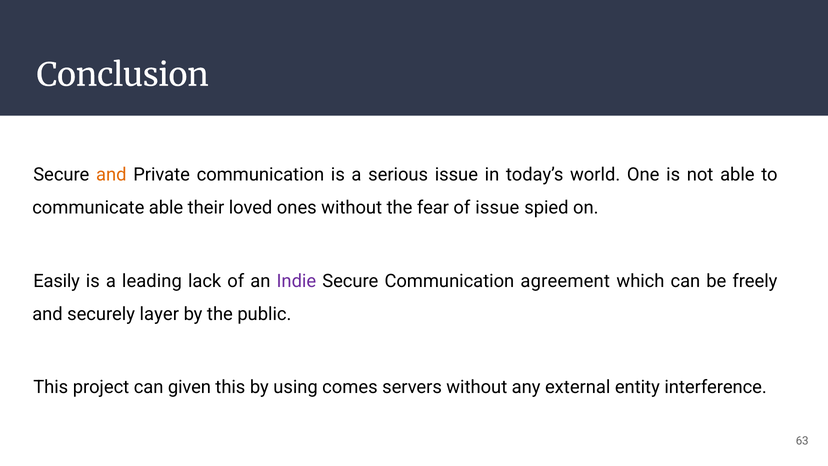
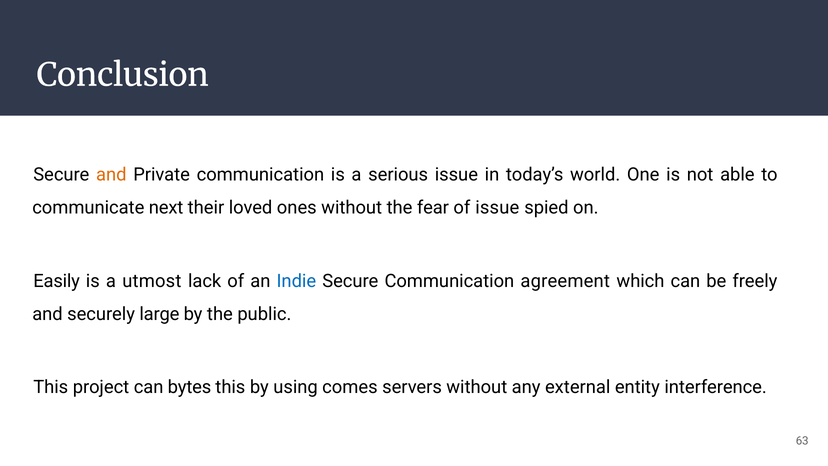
communicate able: able -> next (166, 208)
leading: leading -> utmost (152, 281)
Indie colour: purple -> blue (296, 281)
layer: layer -> large (159, 314)
given: given -> bytes (190, 387)
